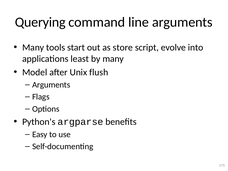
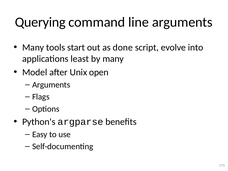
store: store -> done (123, 47)
flush: flush -> open (99, 72)
